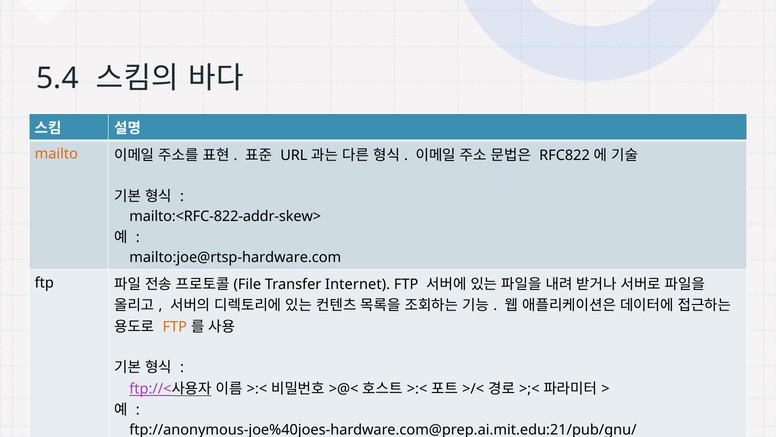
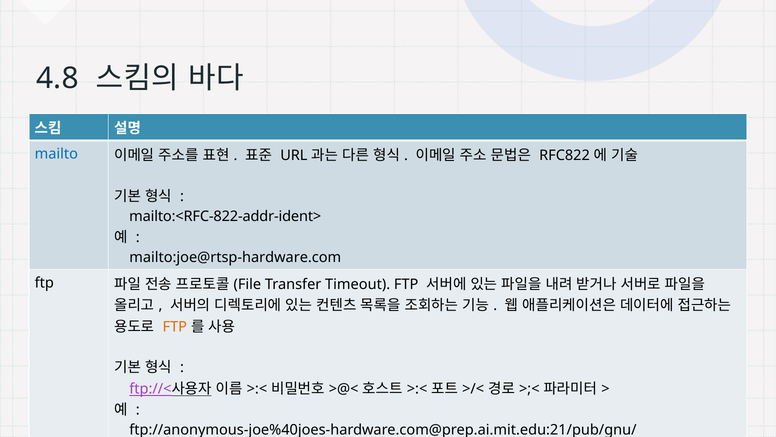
5.4: 5.4 -> 4.8 (57, 78)
mailto colour: orange -> blue (56, 154)
mailto:<RFC-822-addr-skew>: mailto:<RFC-822-addr-skew> -> mailto:<RFC-822-addr-ident> (225, 216)
Internet: Internet -> Timeout (358, 284)
